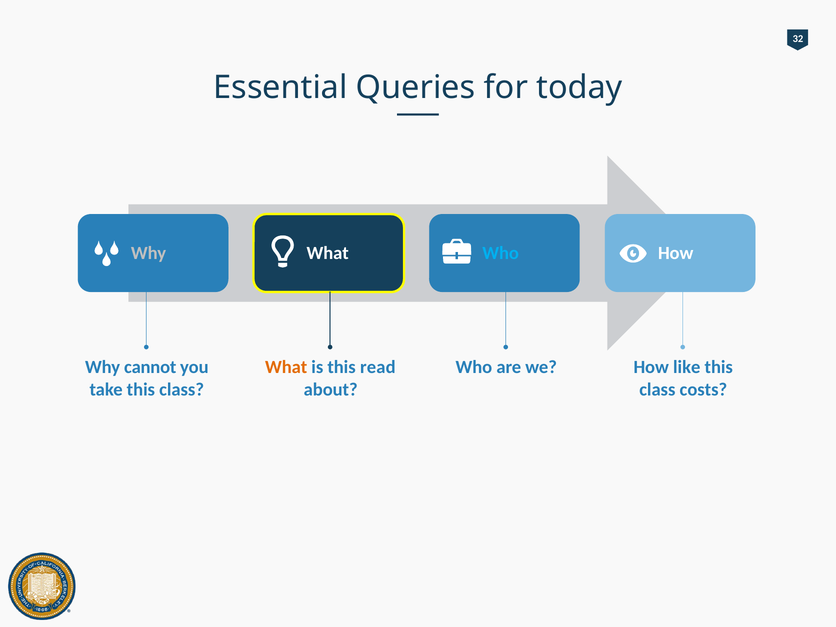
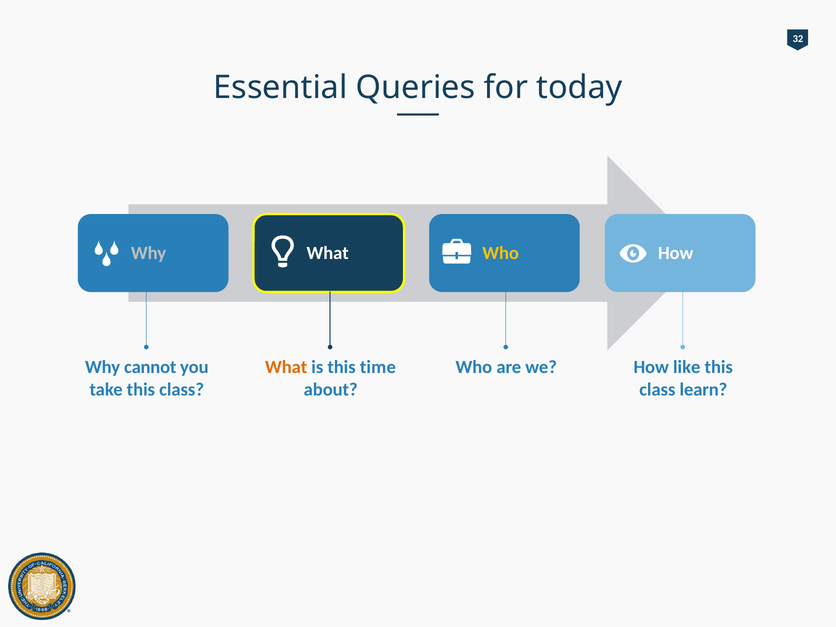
Who colour: light blue -> yellow (501, 253)
read: read -> time (378, 367)
costs: costs -> learn (703, 390)
